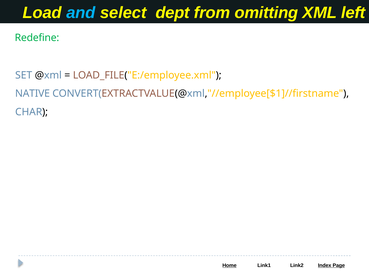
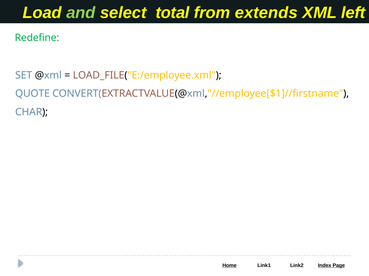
and colour: light blue -> light green (81, 13)
dept: dept -> total (173, 13)
omitting: omitting -> extends (266, 13)
NATIVE: NATIVE -> QUOTE (32, 94)
